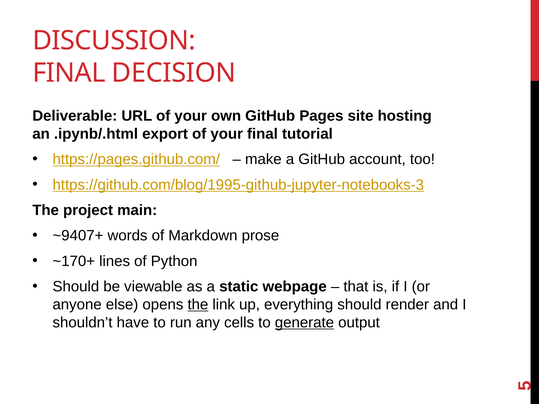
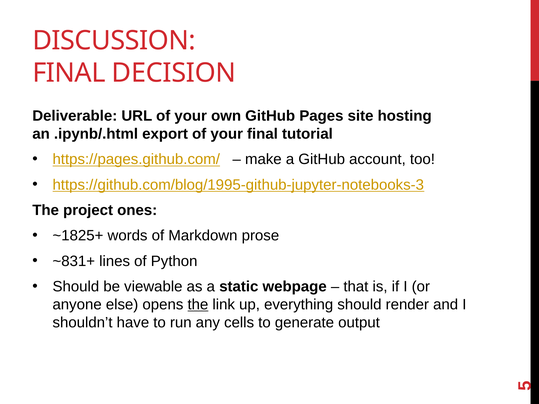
main: main -> ones (137, 210)
~9407+: ~9407+ -> ~1825+ (78, 236)
~170+: ~170+ -> ~831+ (74, 261)
generate underline: present -> none (304, 323)
